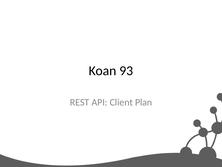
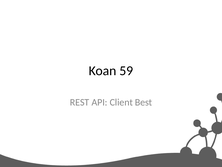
93: 93 -> 59 (126, 71)
Plan: Plan -> Best (144, 102)
